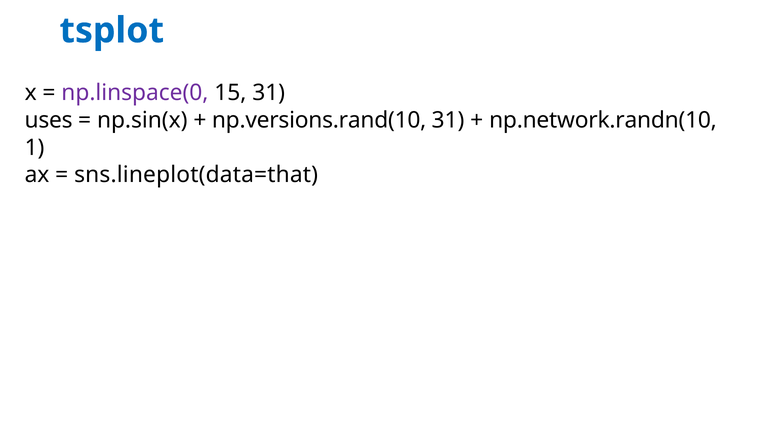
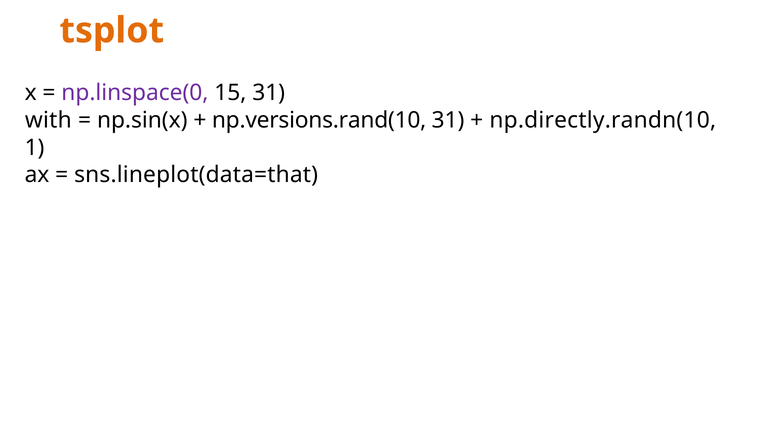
tsplot colour: blue -> orange (112, 30)
uses: uses -> with (48, 120)
np.network.randn(10: np.network.randn(10 -> np.directly.randn(10 (603, 120)
